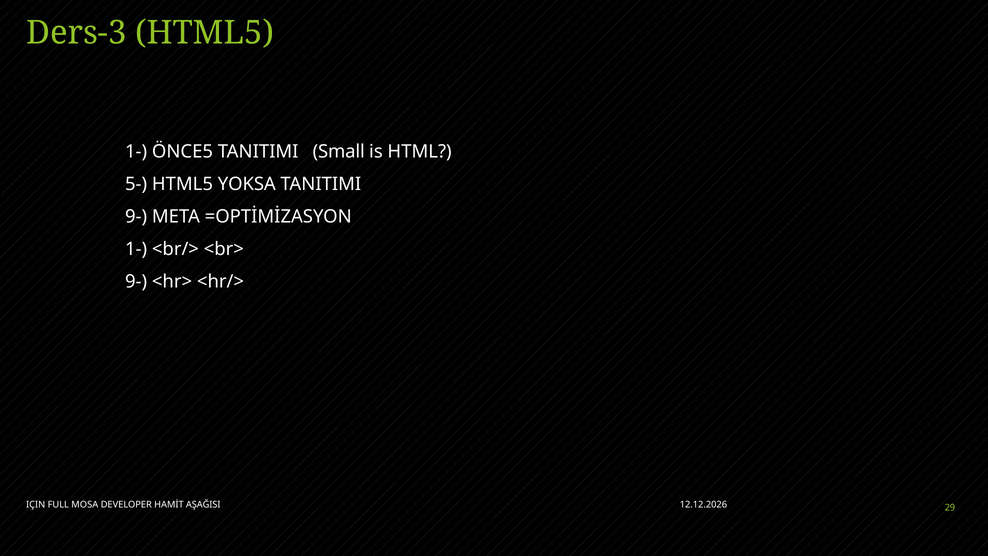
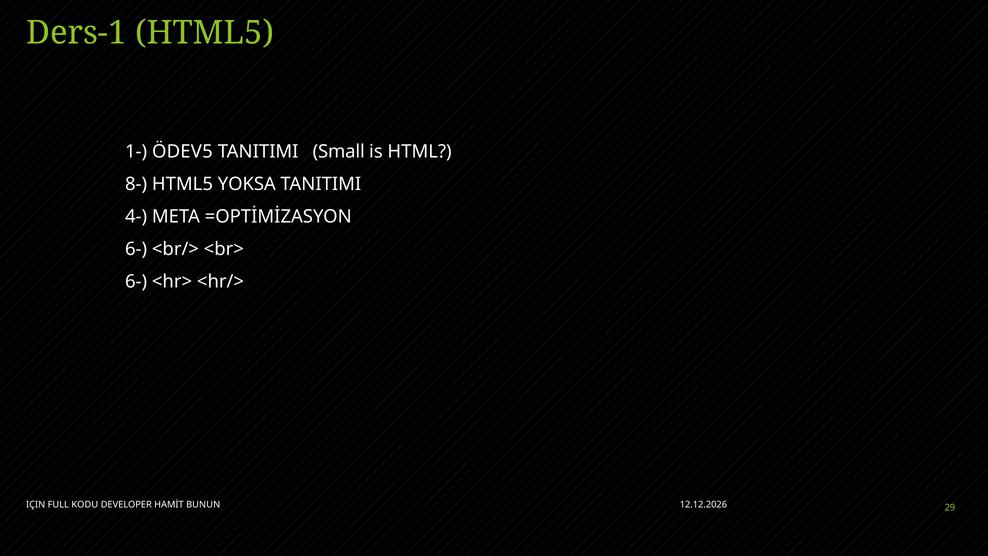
Ders-3: Ders-3 -> Ders-1 (76, 33)
ÖNCE5: ÖNCE5 -> ÖDEV5 (182, 152)
5-: 5- -> 8- (136, 184)
9-: 9- -> 4- (136, 217)
1-: 1- -> 6- (136, 249)
9-: 9- -> 6- (136, 282)
MOSA: MOSA -> KODU (85, 504)
AŞAĞISI: AŞAĞISI -> BUNUN (203, 504)
